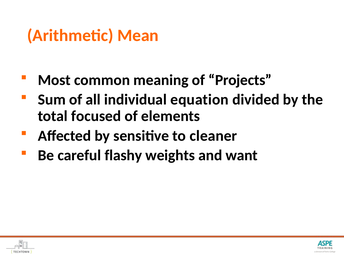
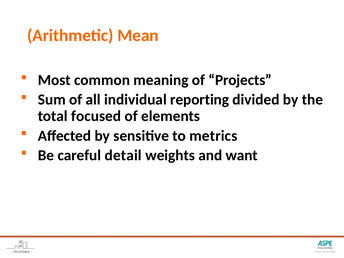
equation: equation -> reporting (200, 100)
cleaner: cleaner -> metrics (213, 136)
flashy: flashy -> detail (123, 155)
